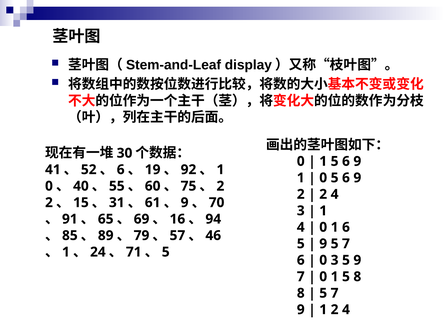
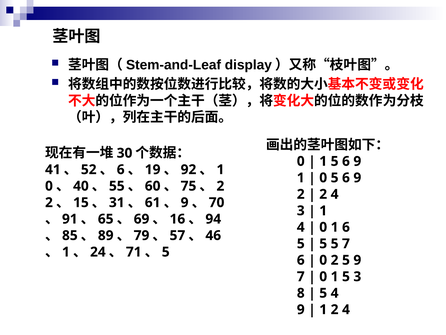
9: 9 -> 5 (323, 243)
0 3: 3 -> 2 (335, 260)
5 8: 8 -> 3 (357, 276)
7: 7 -> 4 (335, 293)
